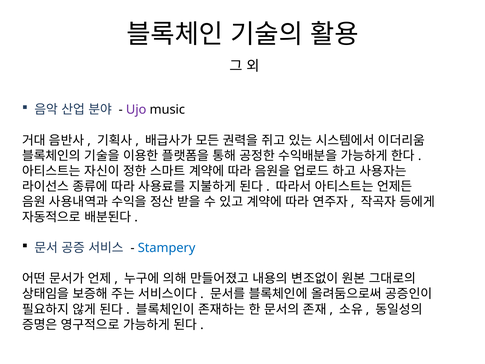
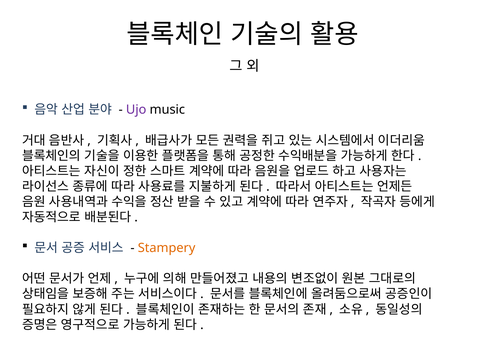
Stampery colour: blue -> orange (167, 248)
